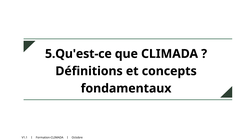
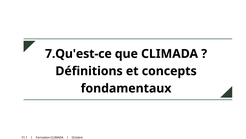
5.Qu'est-ce: 5.Qu'est-ce -> 7.Qu'est-ce (78, 54)
